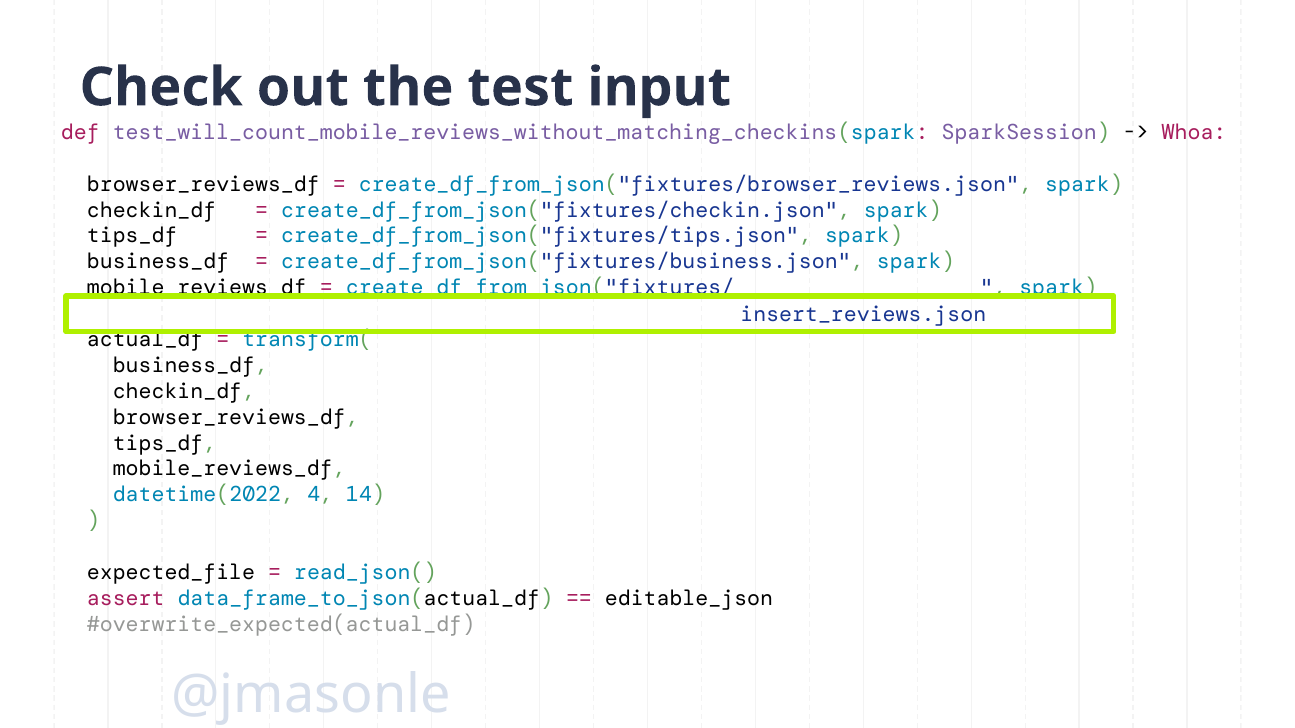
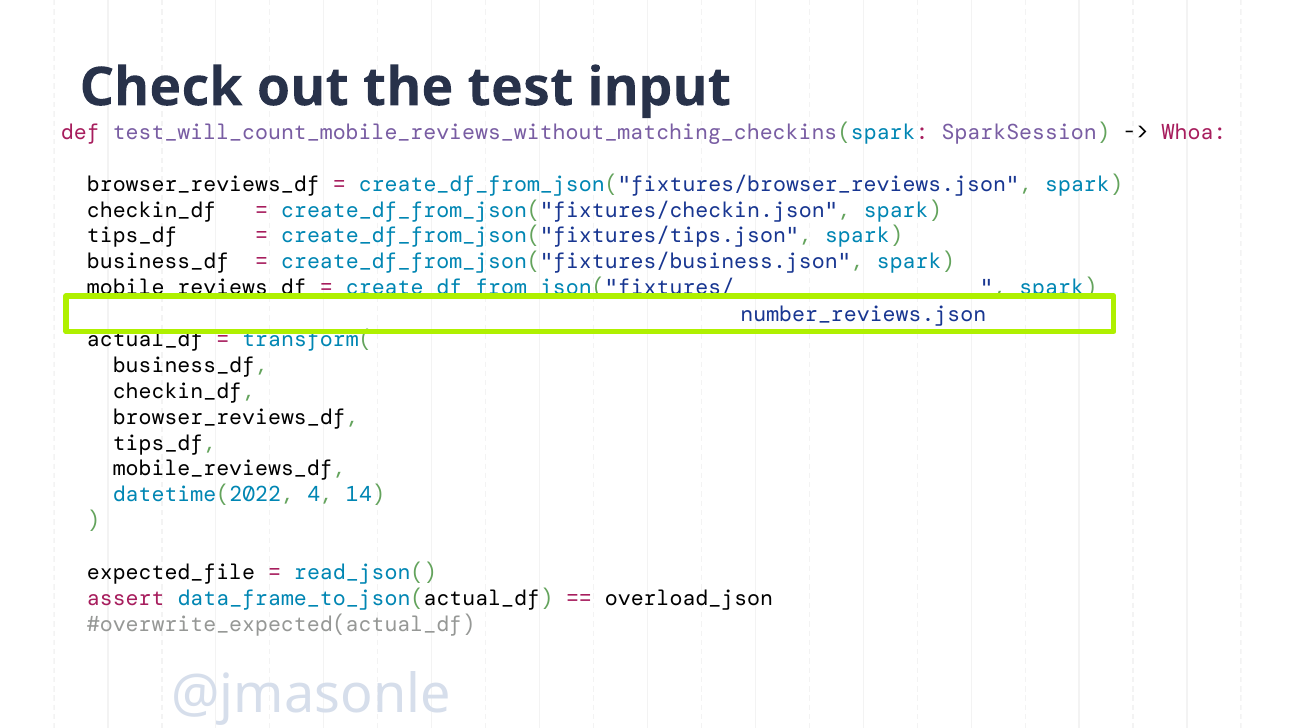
insert_reviews.json: insert_reviews.json -> number_reviews.json (863, 314)
editable_json: editable_json -> overload_json (689, 599)
